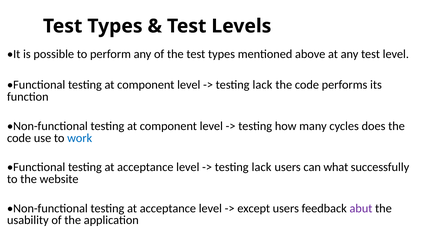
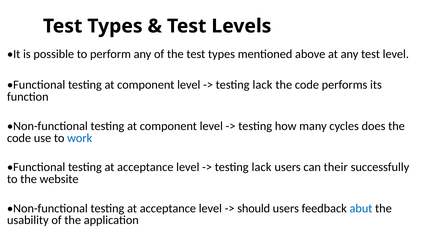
what: what -> their (336, 167)
except: except -> should (254, 208)
abut colour: purple -> blue (361, 208)
